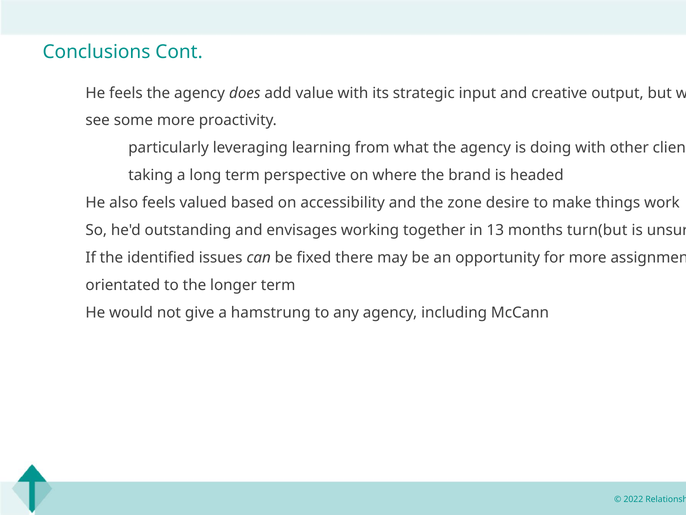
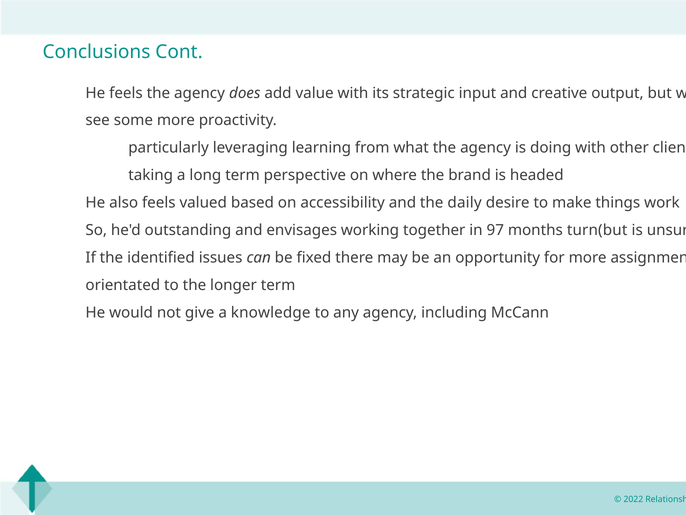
zone: zone -> daily (465, 203)
13: 13 -> 97 (495, 230)
hamstrung: hamstrung -> knowledge (271, 312)
